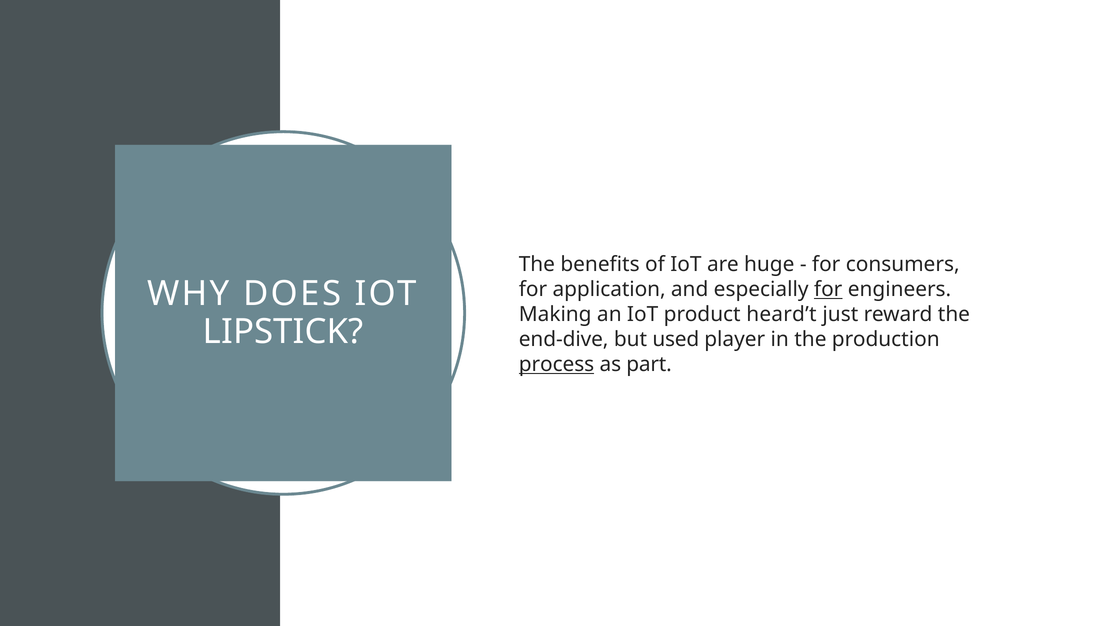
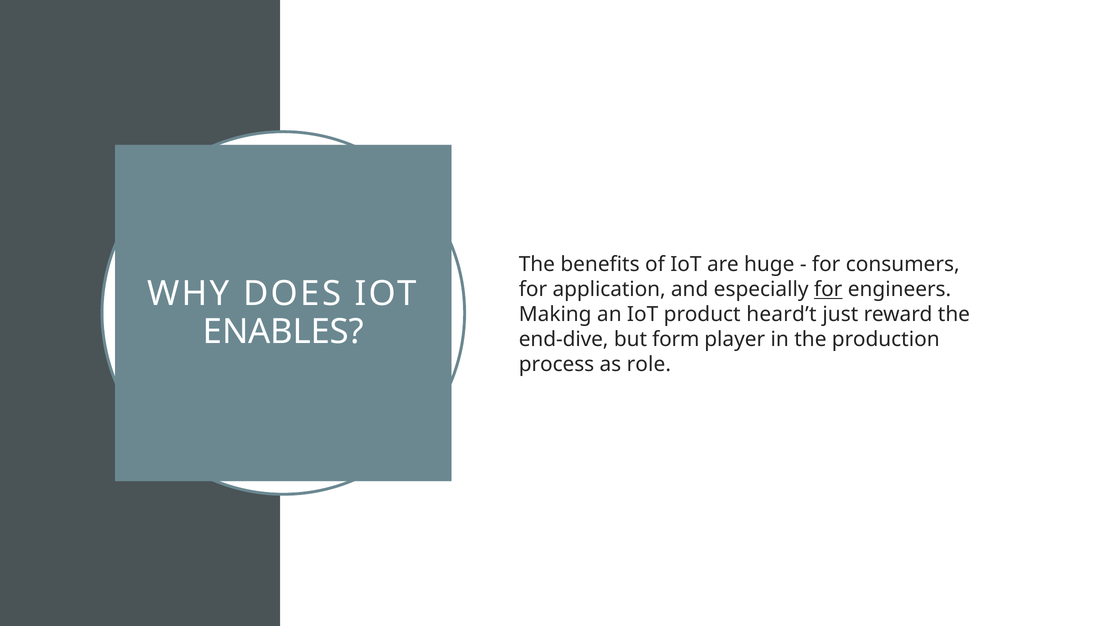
LIPSTICK: LIPSTICK -> ENABLES (283, 332)
used: used -> form (676, 340)
process underline: present -> none (557, 365)
part: part -> role (649, 365)
